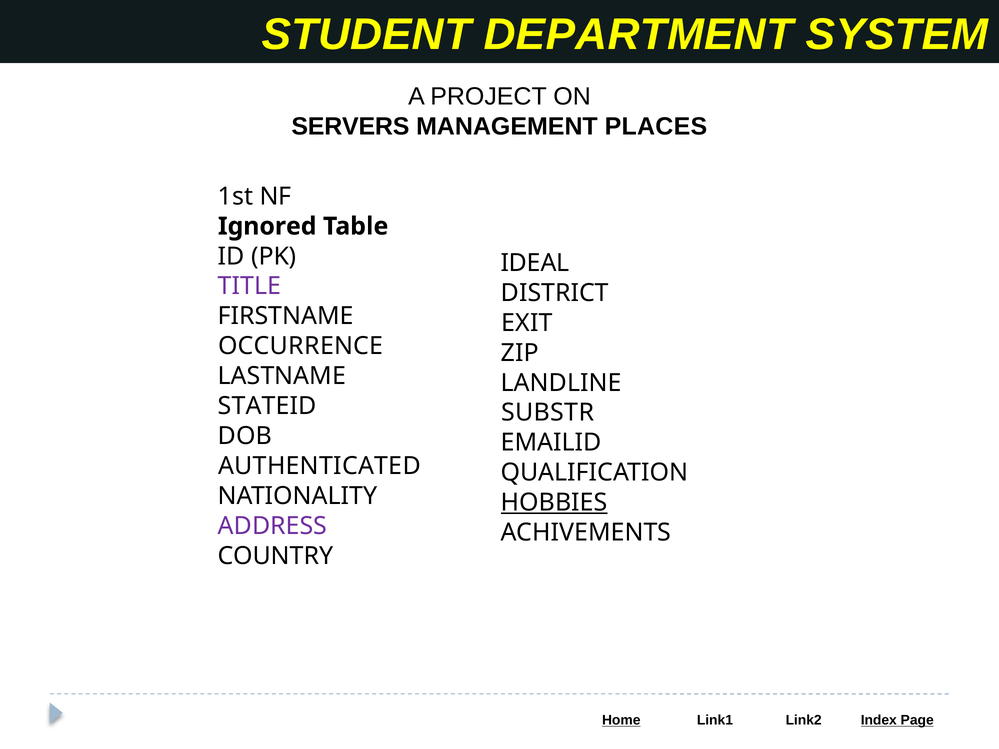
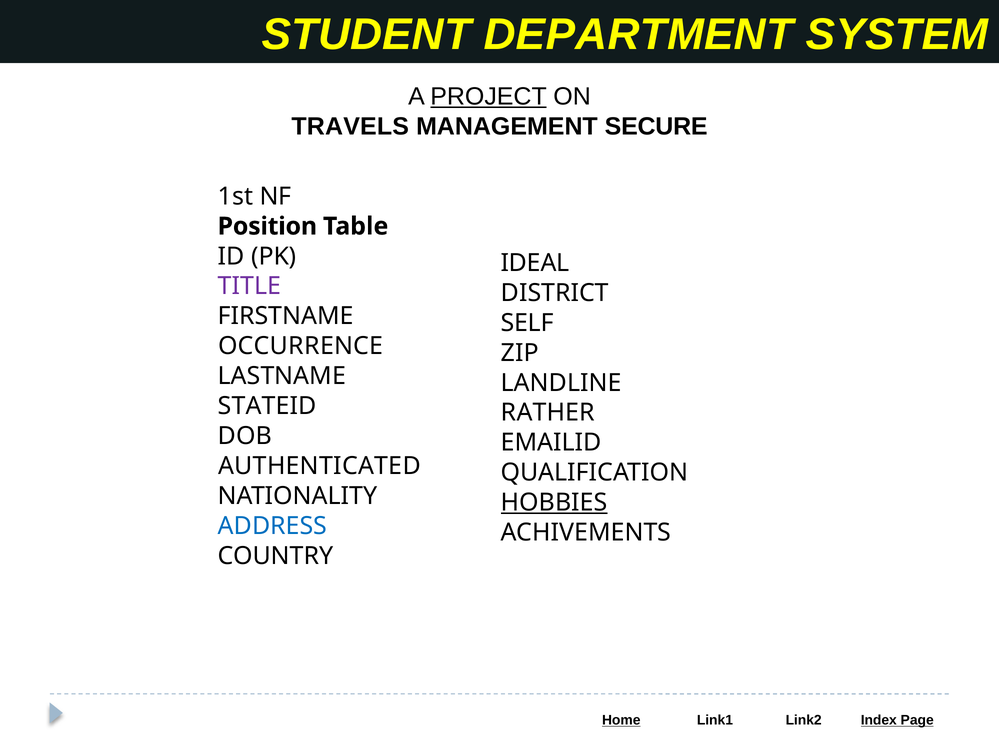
PROJECT underline: none -> present (489, 97)
SERVERS: SERVERS -> TRAVELS (350, 127)
PLACES: PLACES -> SECURE (656, 127)
Ignored: Ignored -> Position (267, 226)
EXIT: EXIT -> SELF (527, 323)
SUBSTR: SUBSTR -> RATHER (548, 413)
ADDRESS colour: purple -> blue (272, 526)
